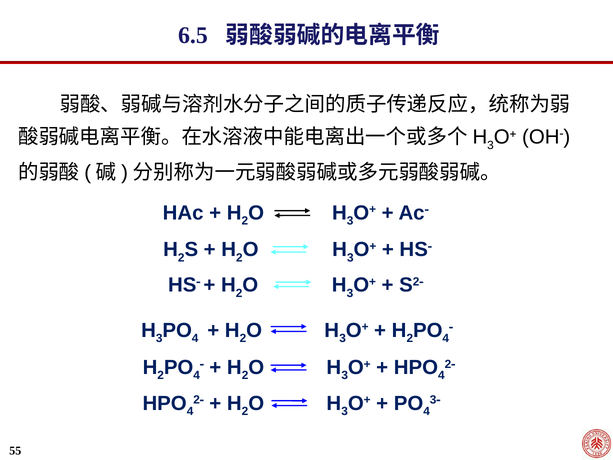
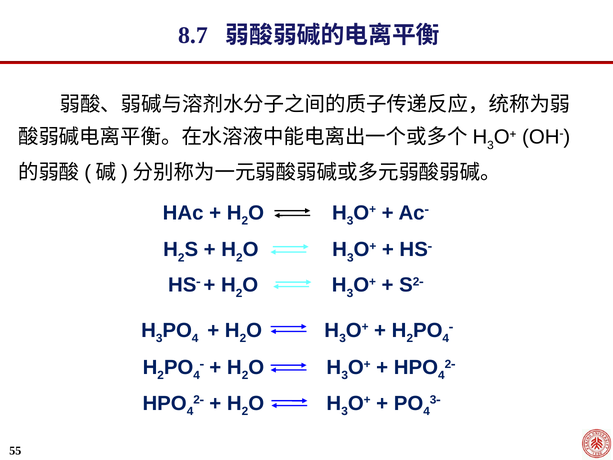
6.5: 6.5 -> 8.7 (193, 35)
